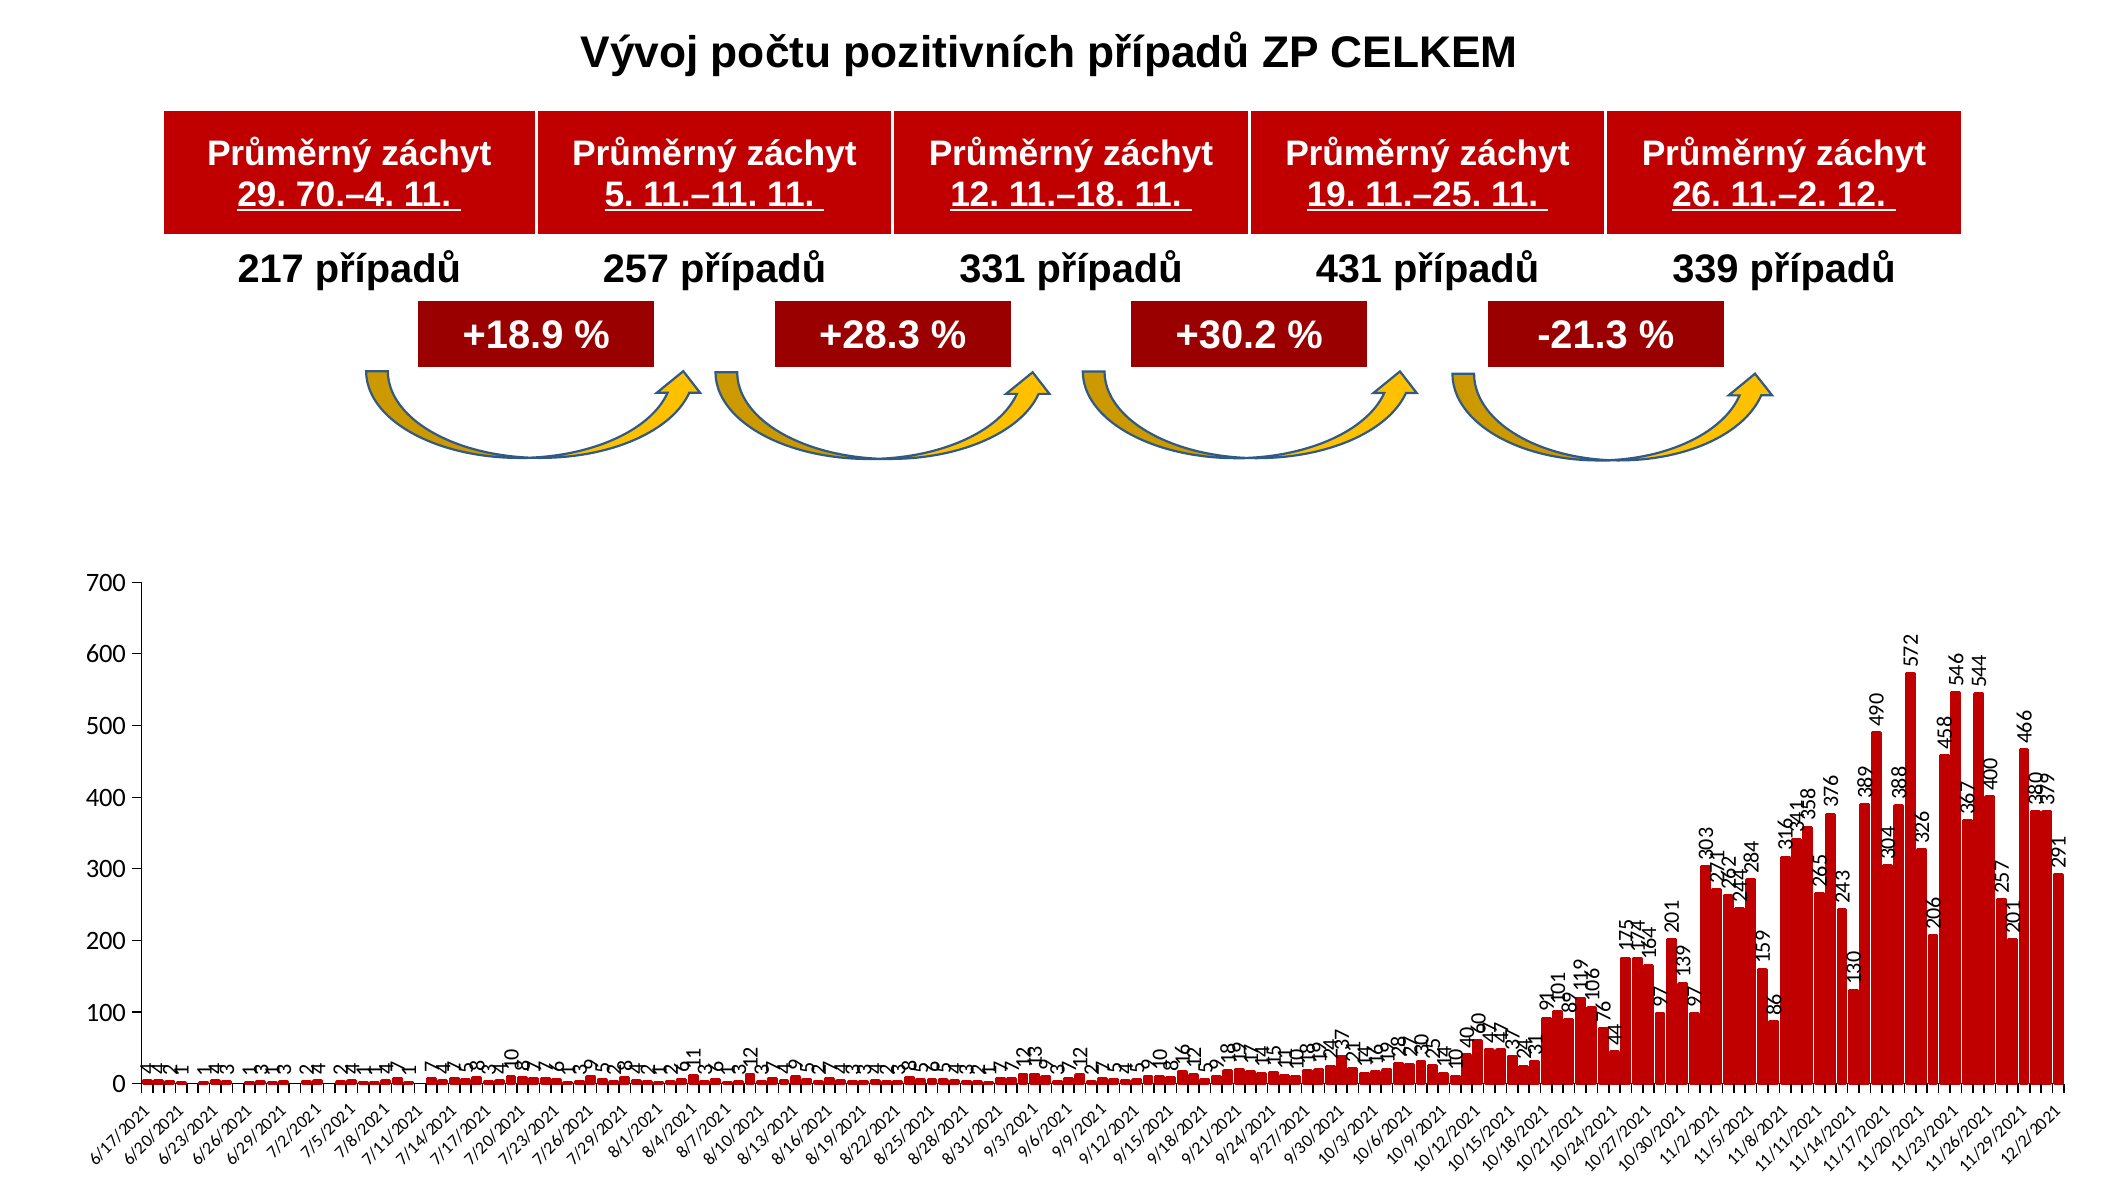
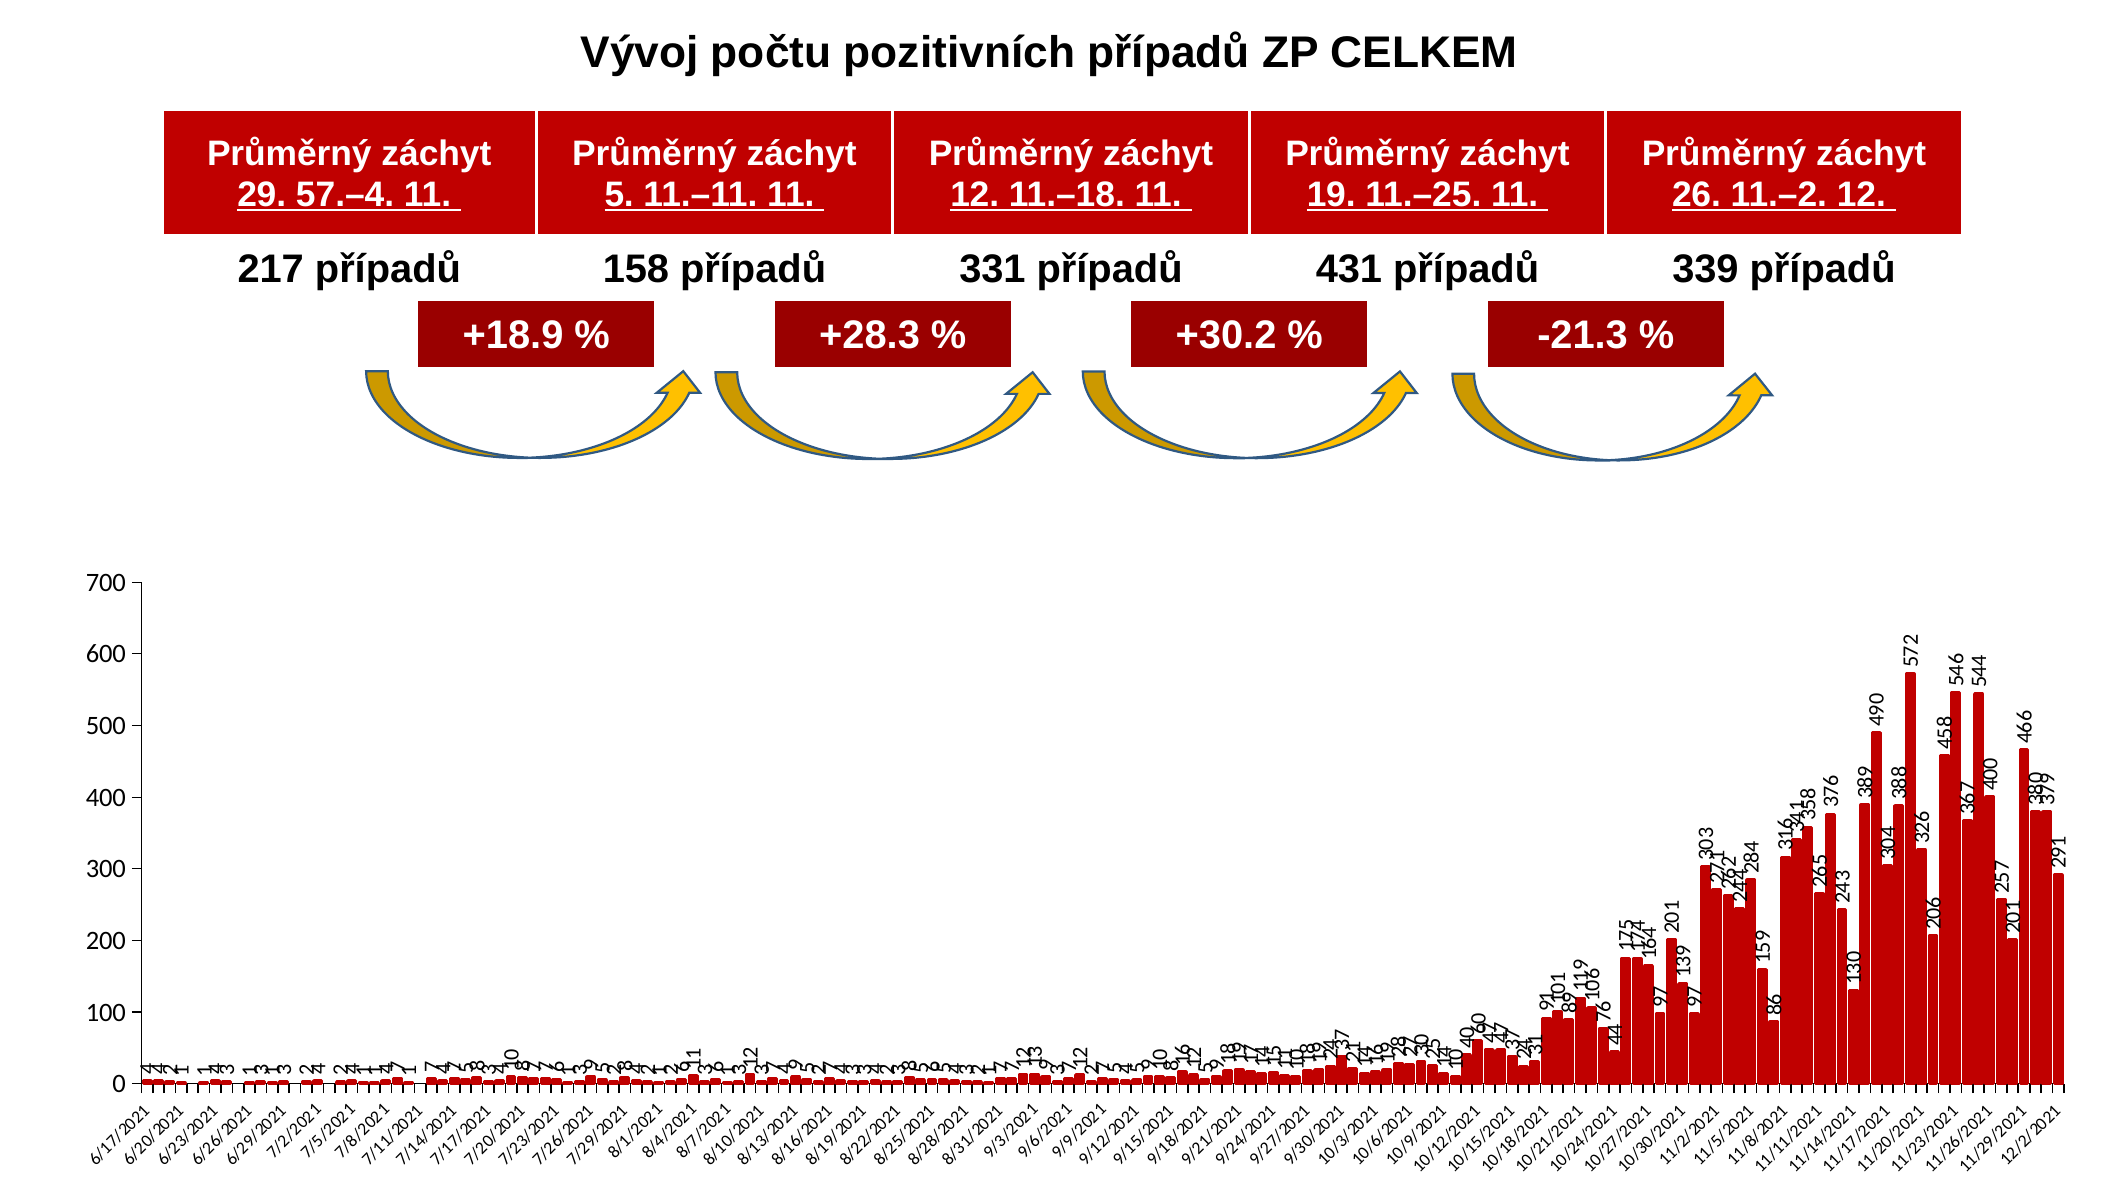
70.–4: 70.–4 -> 57.–4 (345, 195)
257: 257 -> 158 (636, 269)
